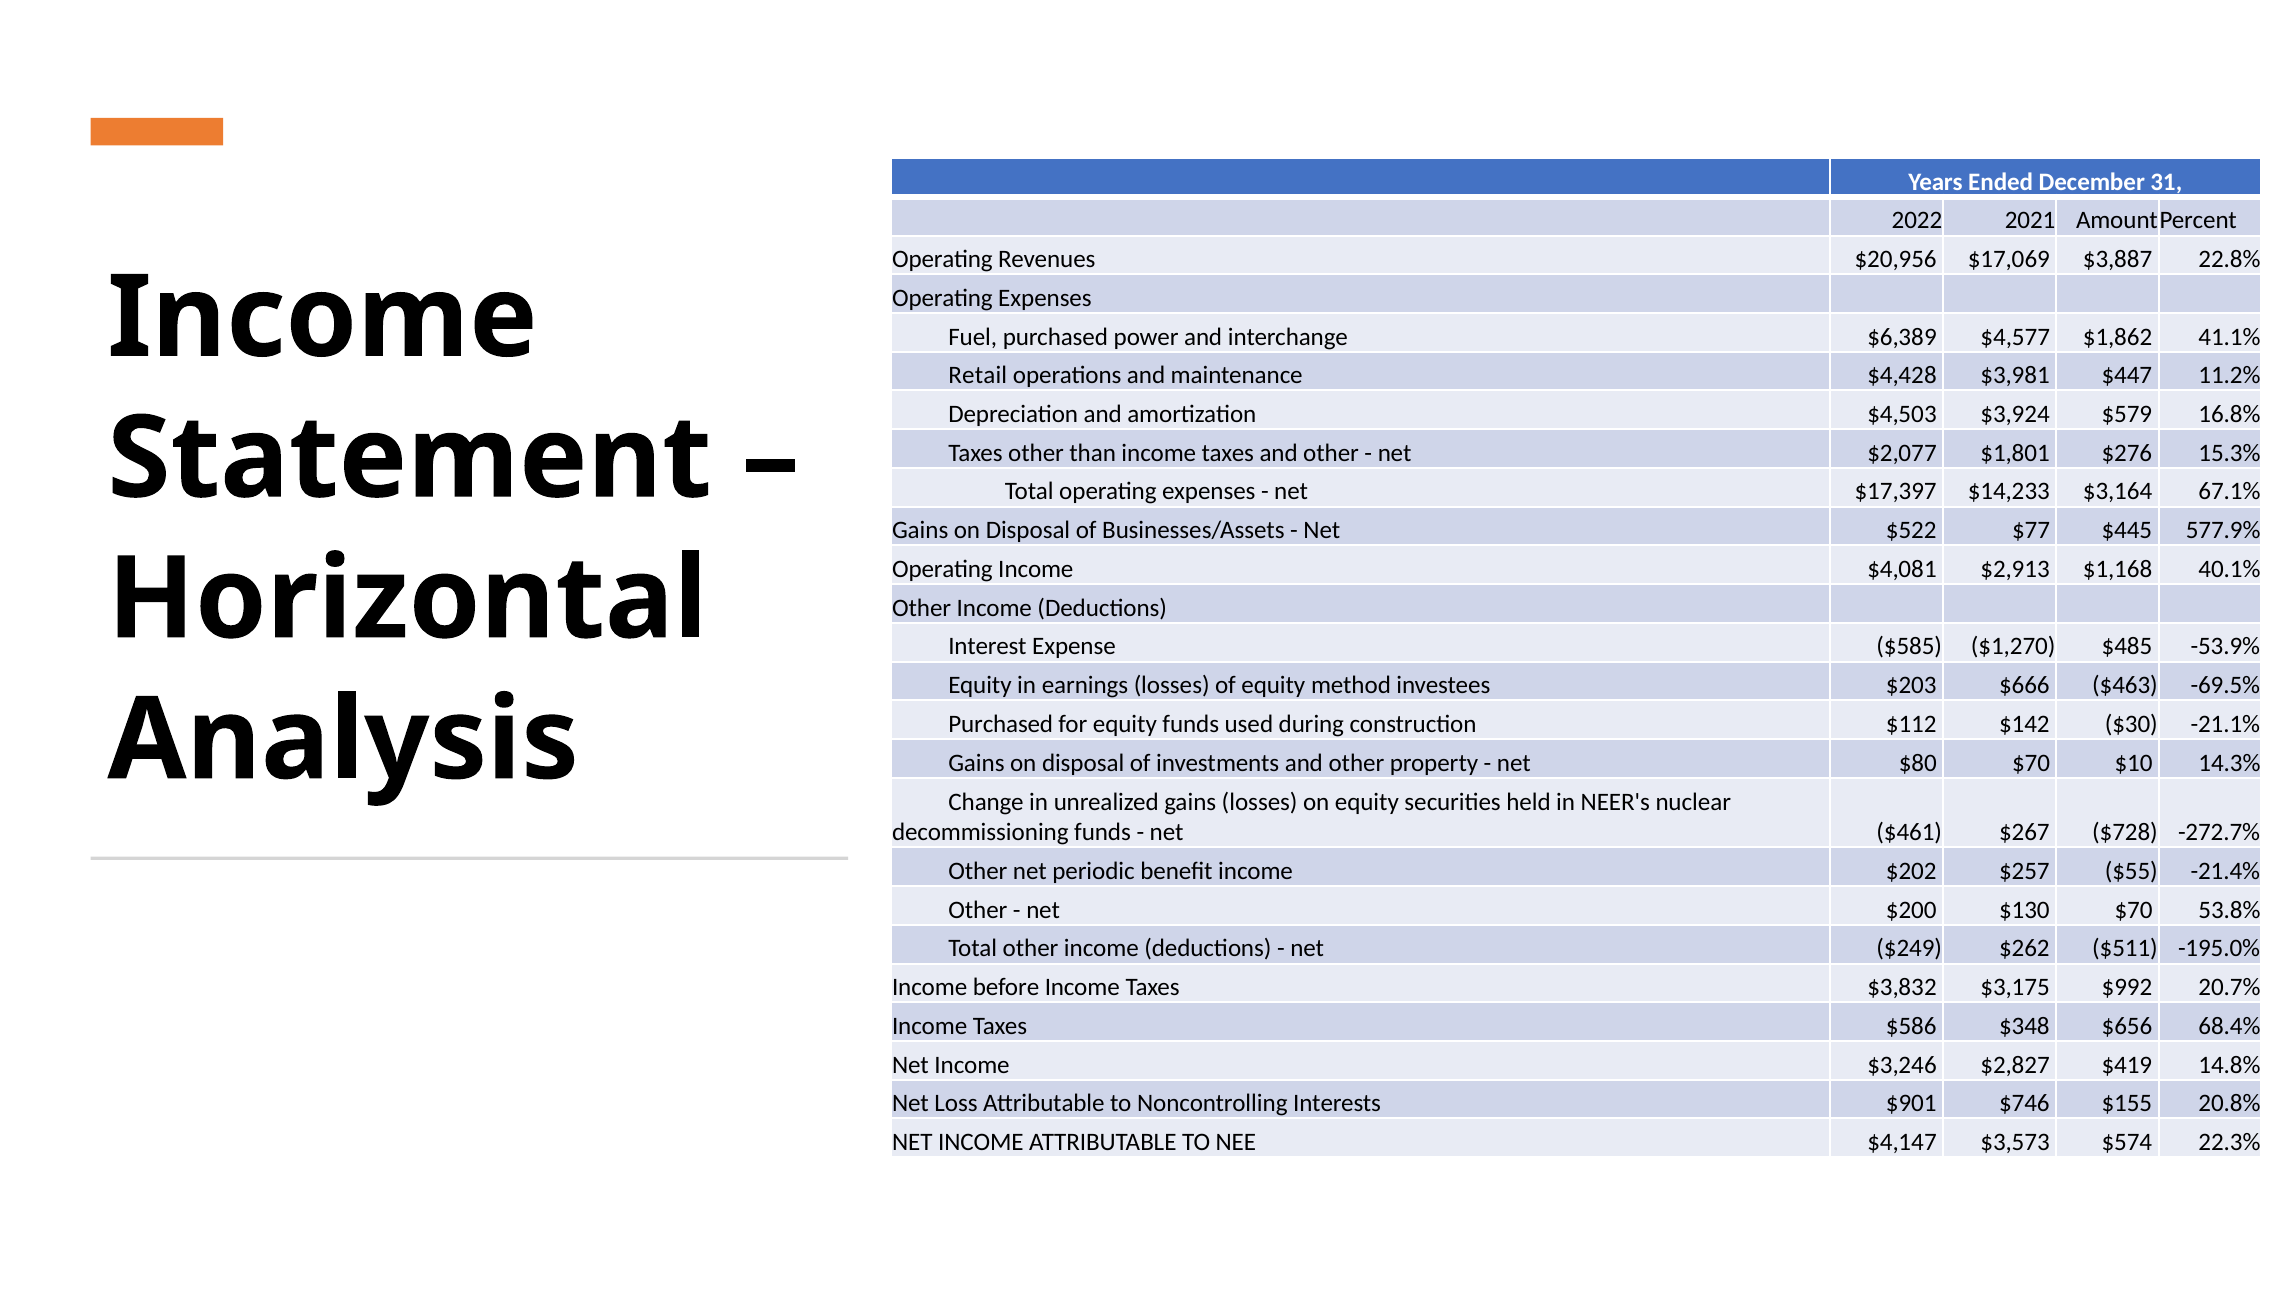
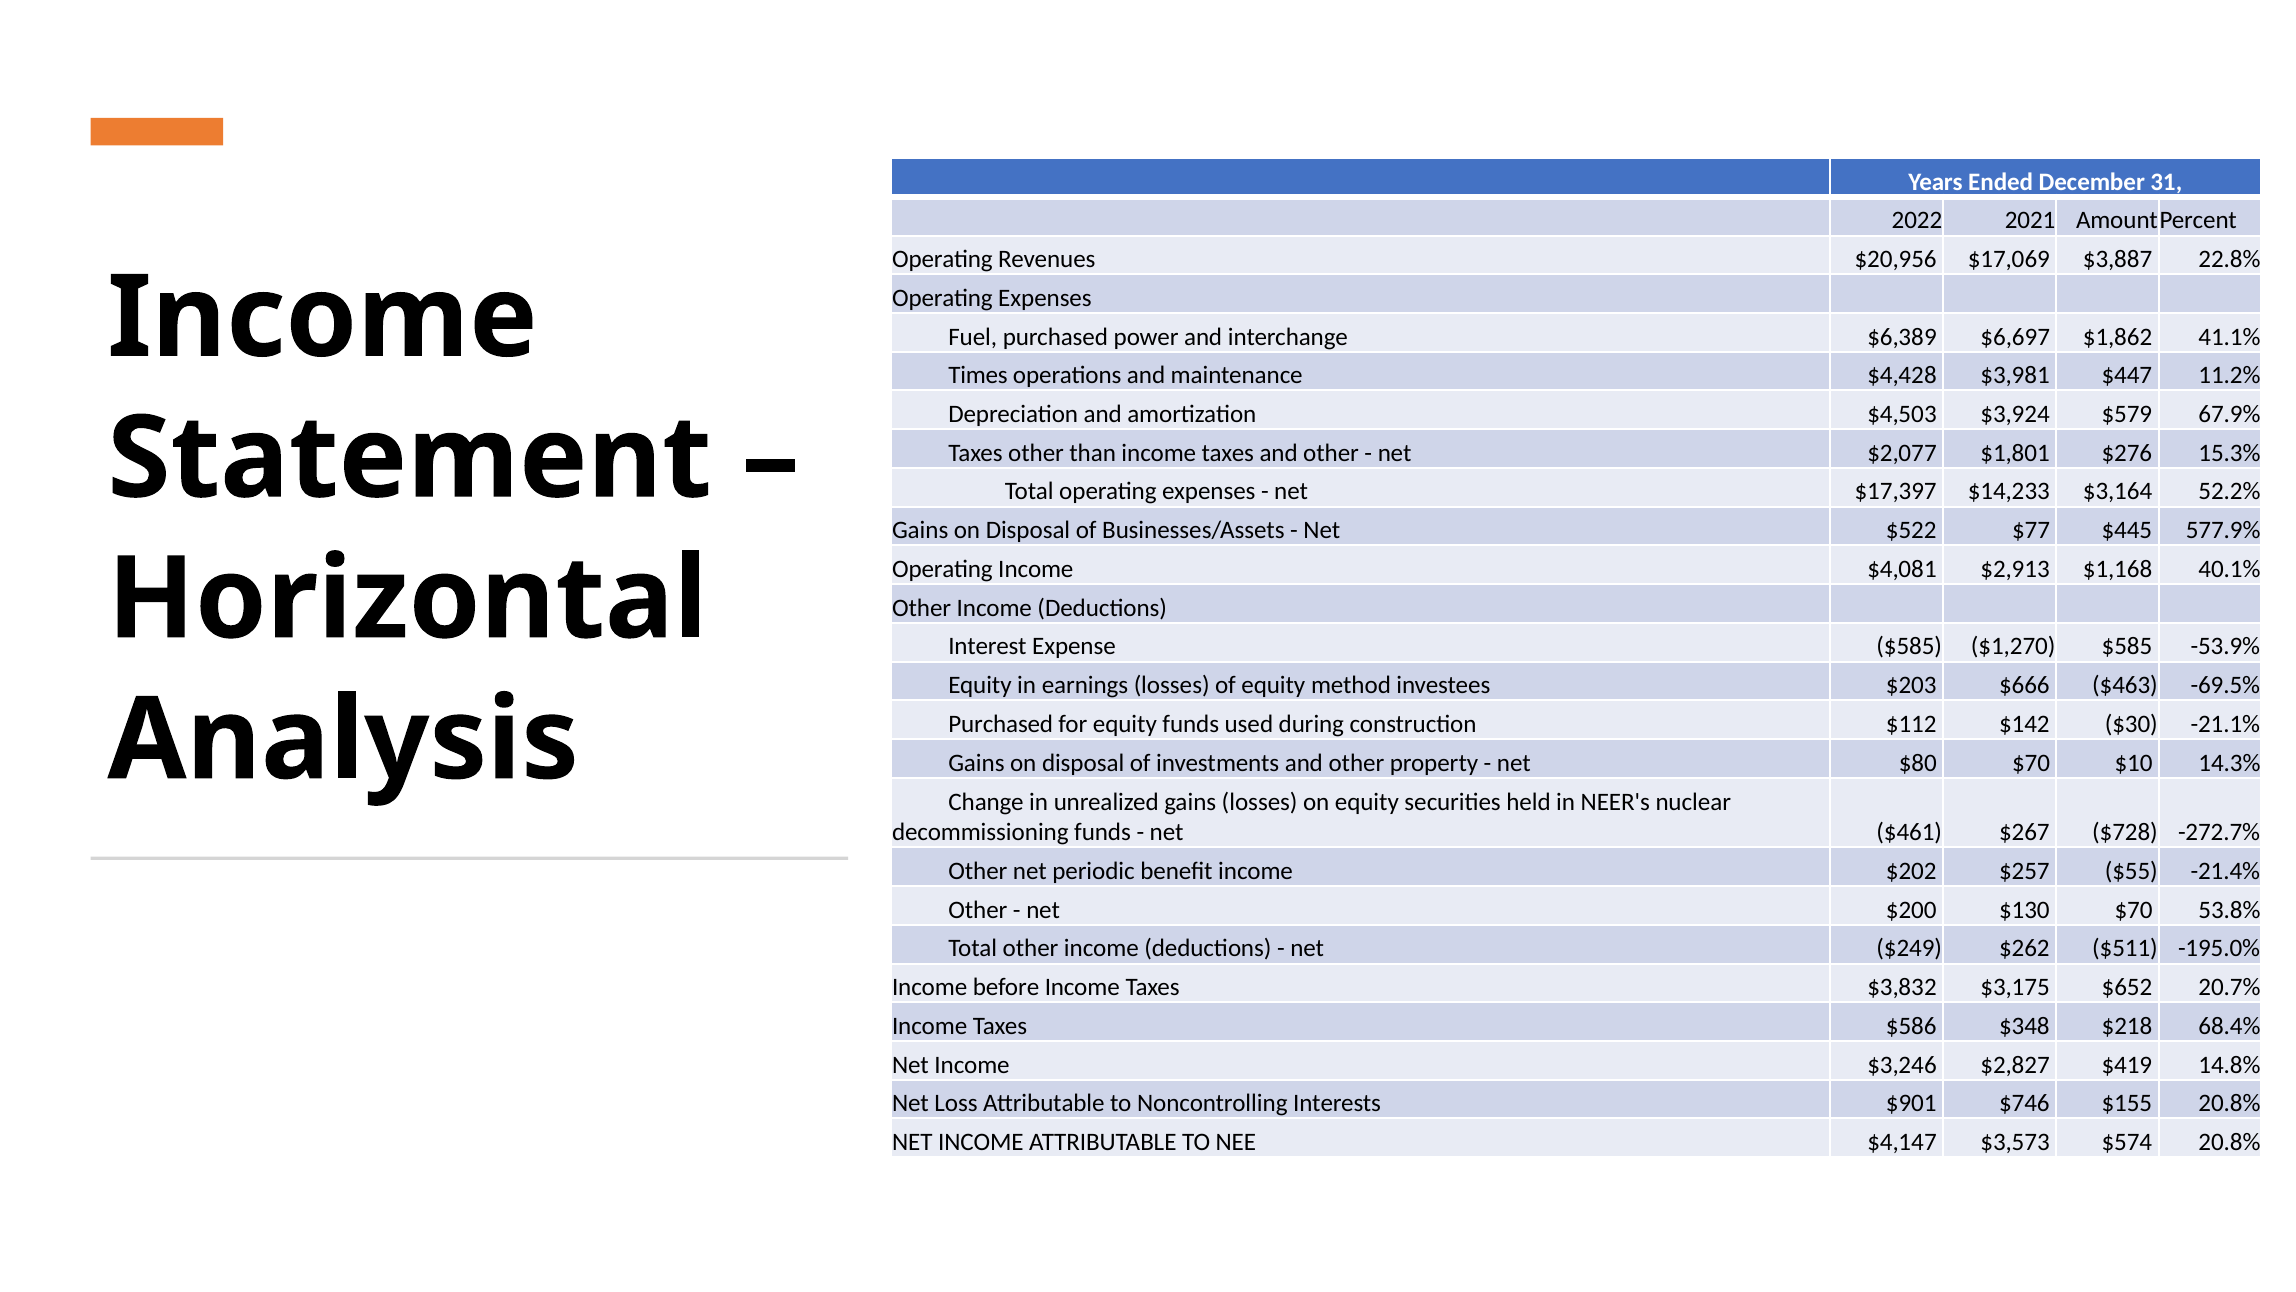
$4,577: $4,577 -> $6,697 (2015, 337)
Retail: Retail -> Times (978, 375)
16.8%: 16.8% -> 67.9% (2229, 414)
67.1%: 67.1% -> 52.2% (2229, 492)
$1,270 $485: $485 -> $585 (2127, 646)
$992: $992 -> $652 (2127, 987)
$656: $656 -> $218 (2127, 1026)
$574 22.3%: 22.3% -> 20.8% (2229, 1142)
